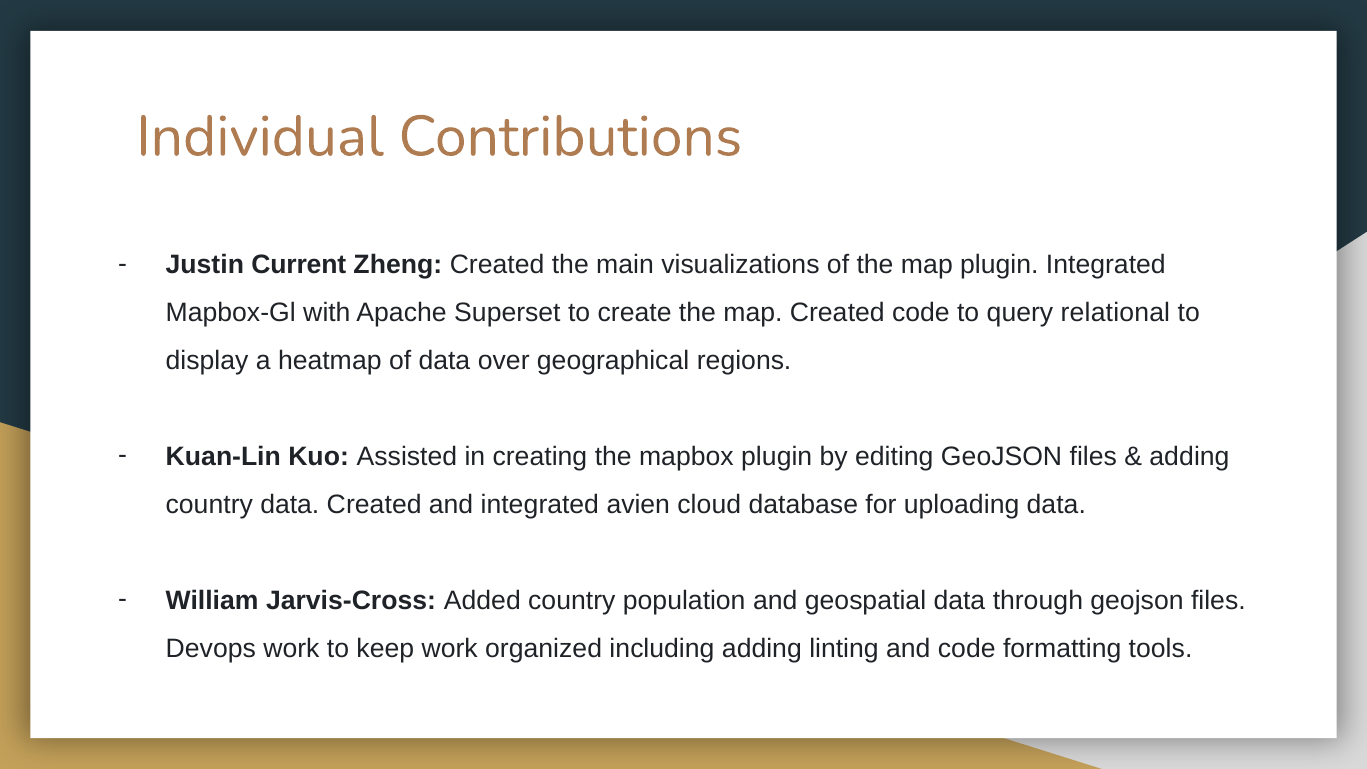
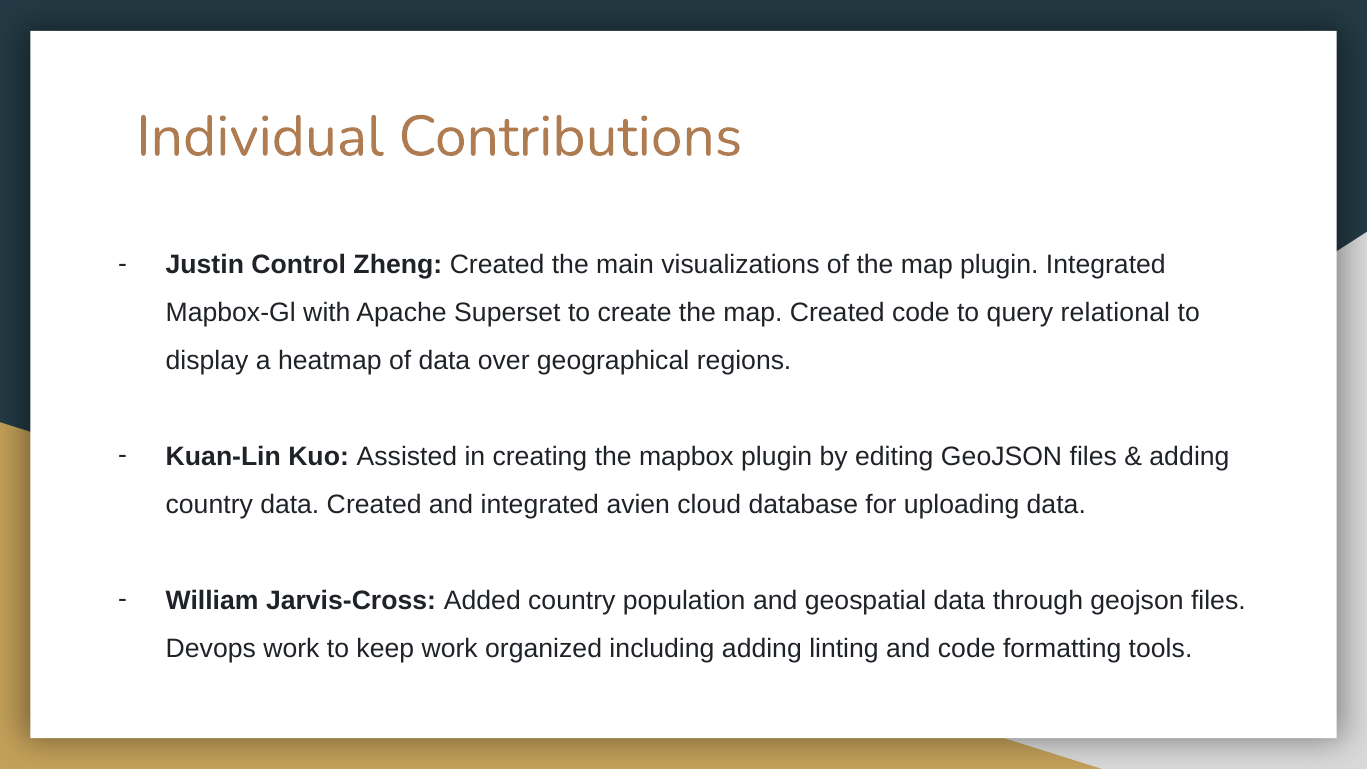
Current: Current -> Control (299, 265)
